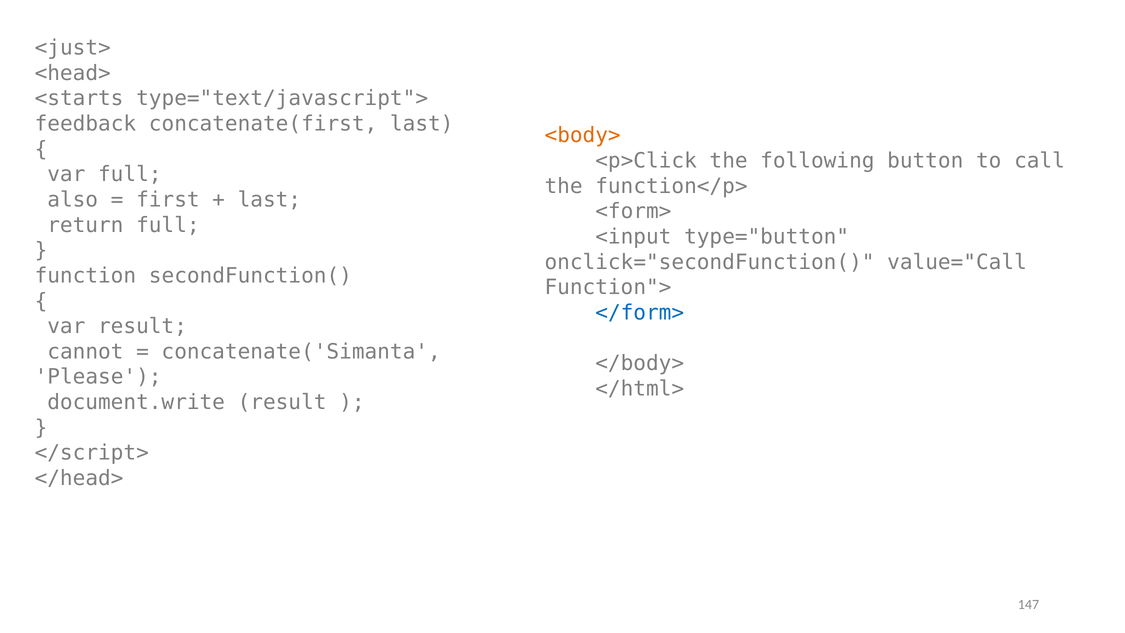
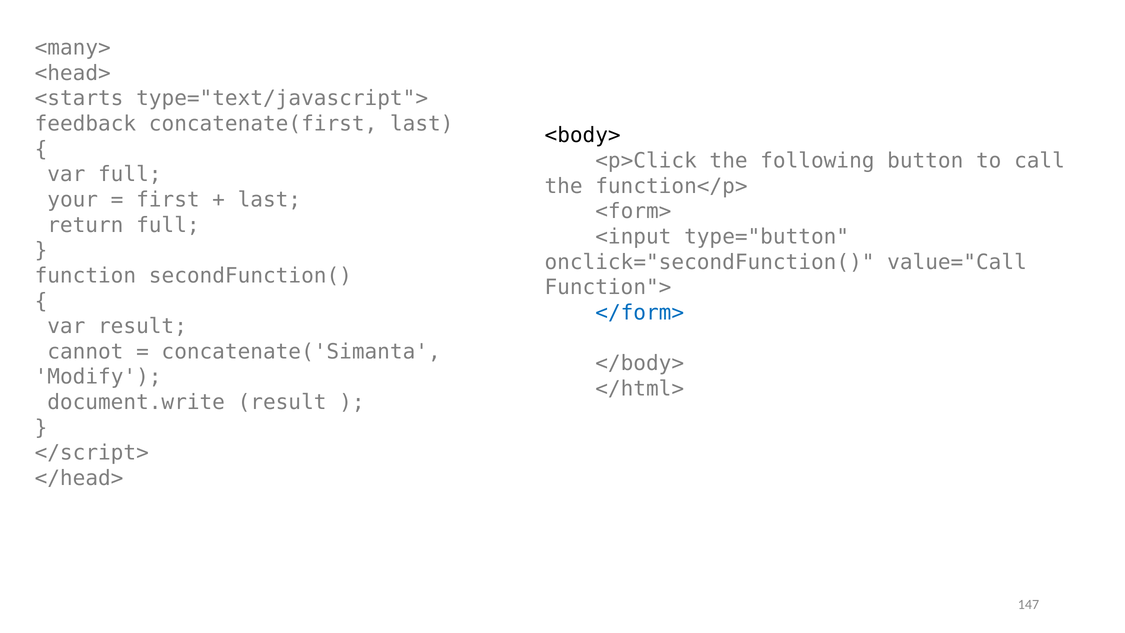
<just>: <just> -> <many> (73, 48)
<body> colour: orange -> black (583, 135)
also: also -> your (73, 200)
Please: Please -> Modify (98, 377)
